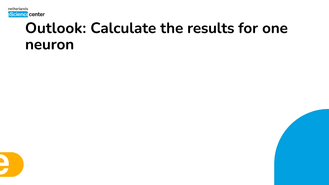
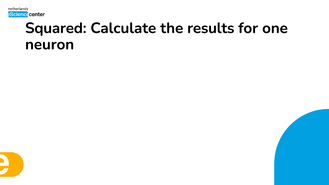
Outlook: Outlook -> Squared (56, 28)
